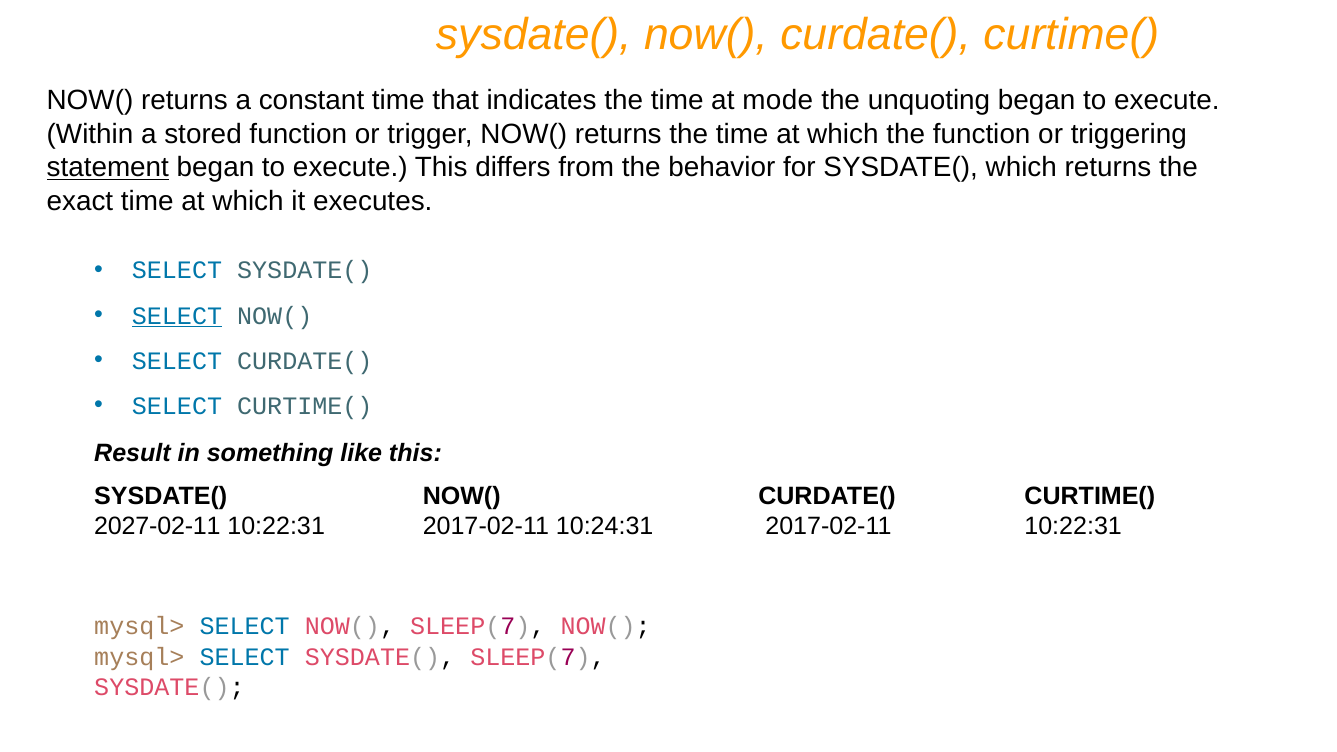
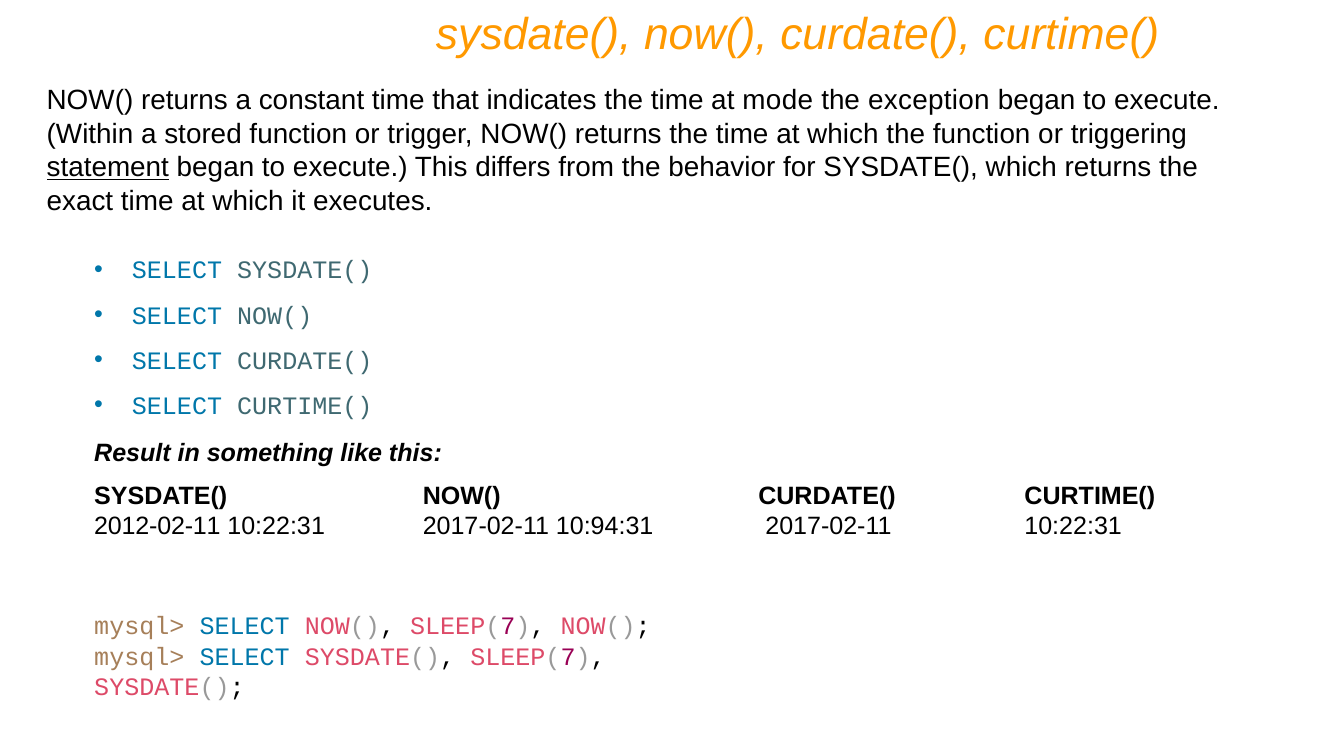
unquoting: unquoting -> exception (929, 101)
SELECT underline: present -> none (177, 316)
2027-02-11: 2027-02-11 -> 2012-02-11 (157, 526)
10:24:31: 10:24:31 -> 10:94:31 (605, 526)
